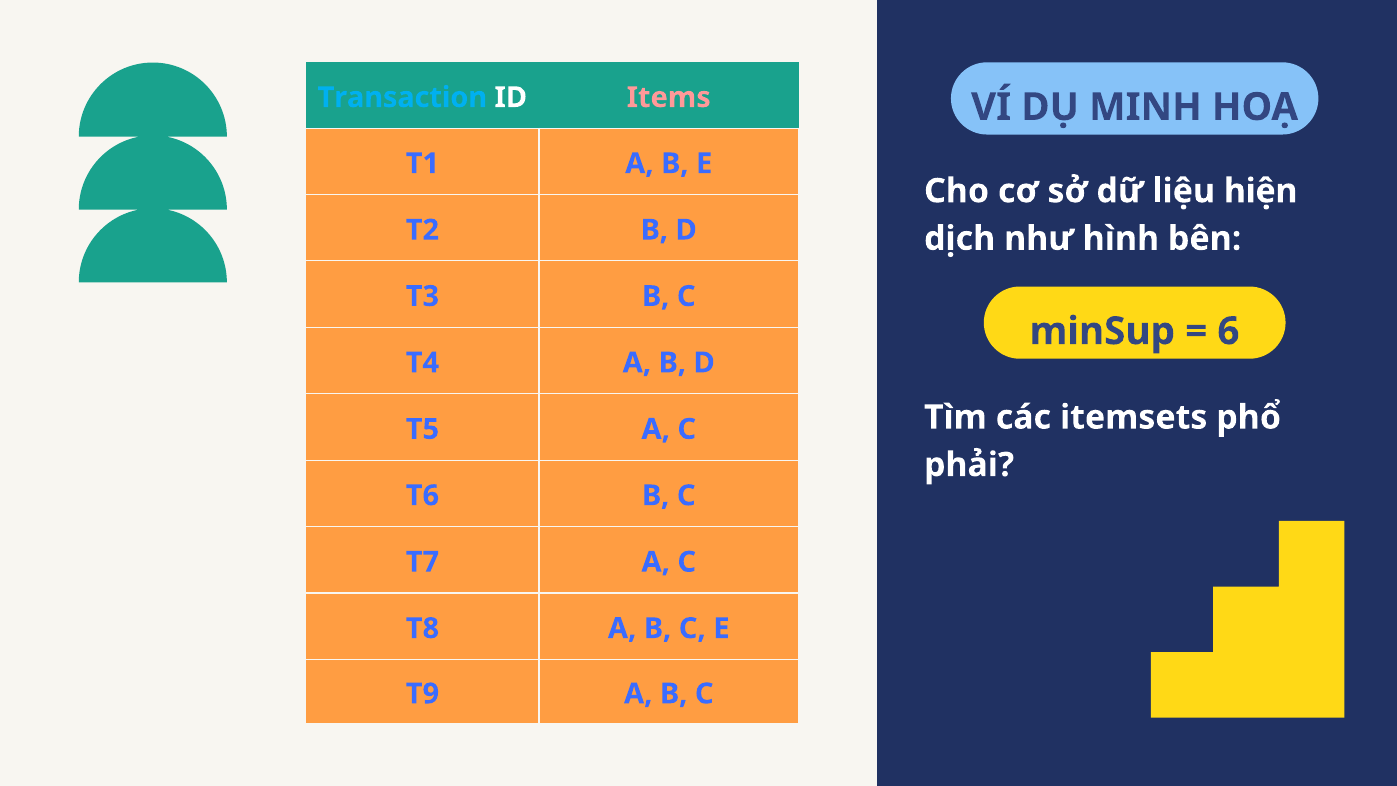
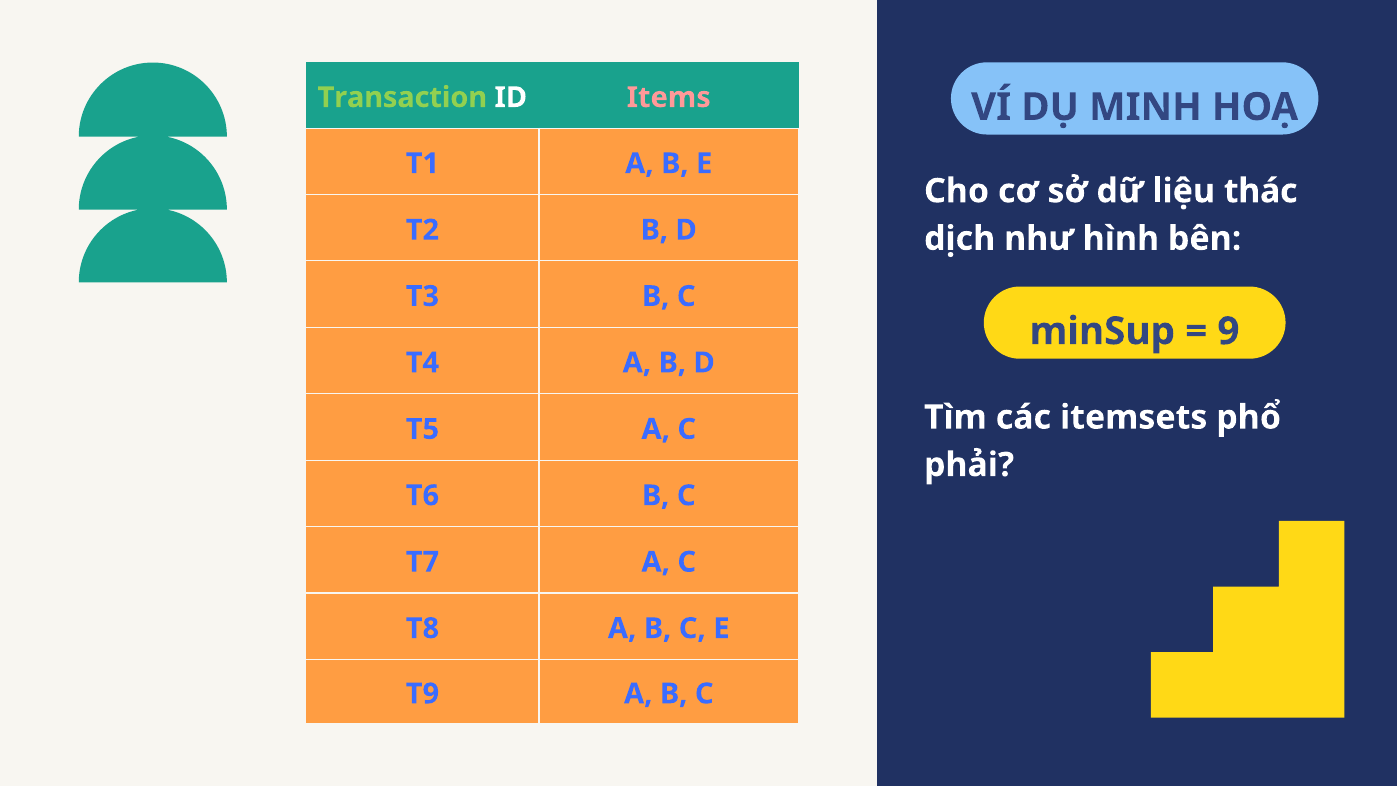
Transaction colour: light blue -> light green (402, 97)
hiện: hiện -> thác (1261, 191)
6: 6 -> 9 (1228, 331)
